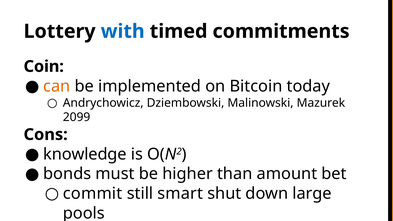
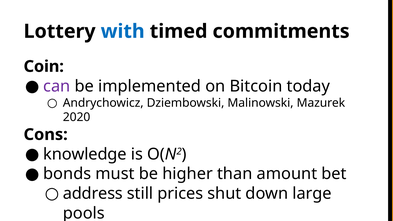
can colour: orange -> purple (57, 86)
2099: 2099 -> 2020 (77, 117)
commit: commit -> address (93, 194)
smart: smart -> prices (180, 194)
